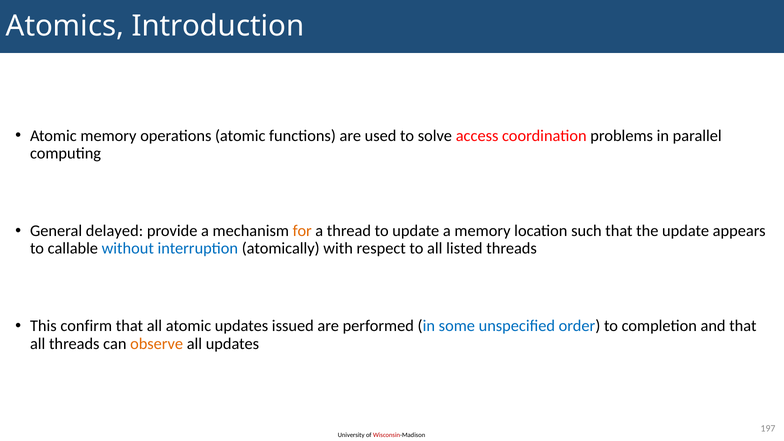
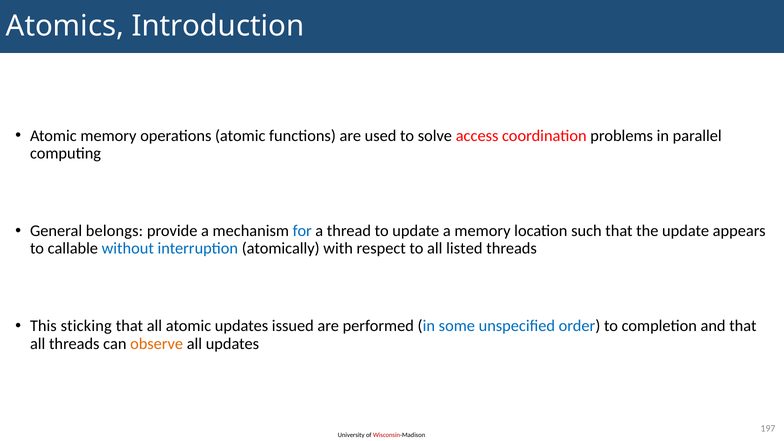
delayed: delayed -> belongs (114, 231)
for colour: orange -> blue (302, 231)
confirm: confirm -> sticking (86, 326)
